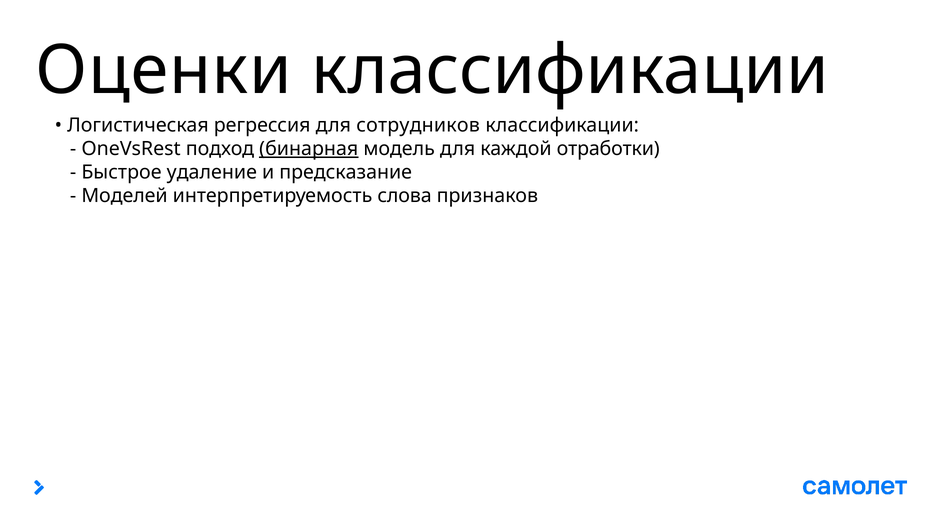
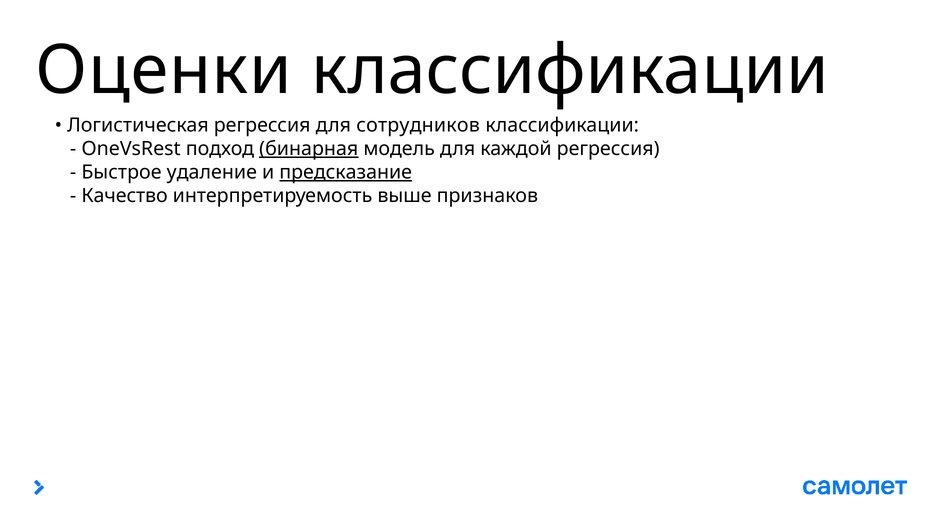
каждой отработки: отработки -> регрессия (608, 149)
предсказание underline: none -> present (346, 172)
Моделей: Моделей -> Качество (125, 196)
слова: слова -> выше (404, 196)
